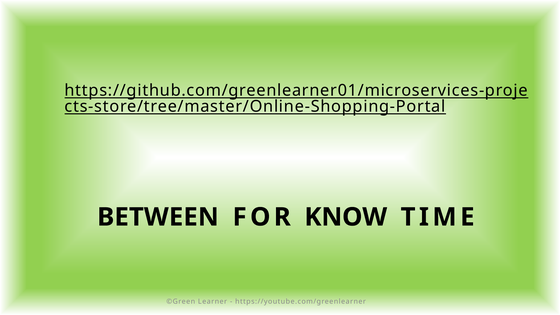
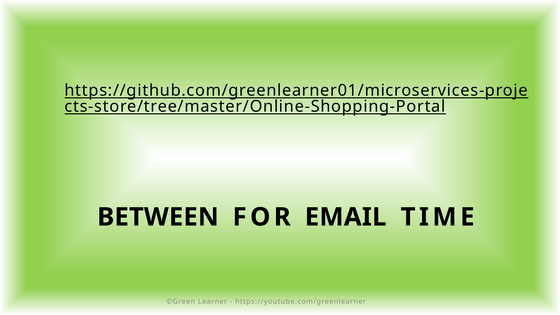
KNOW: KNOW -> EMAIL (346, 217)
